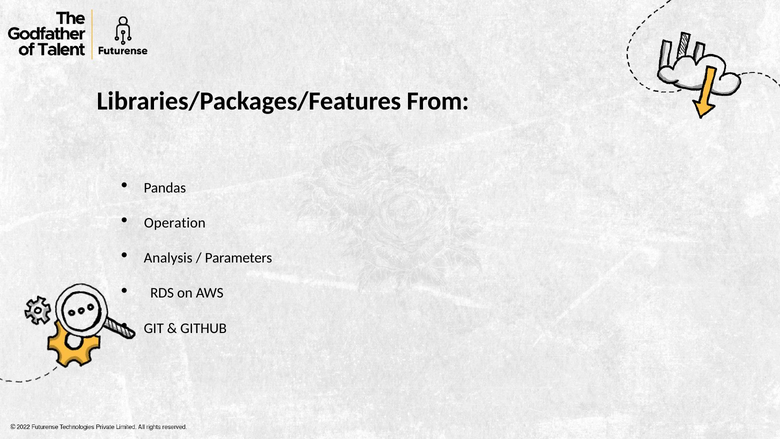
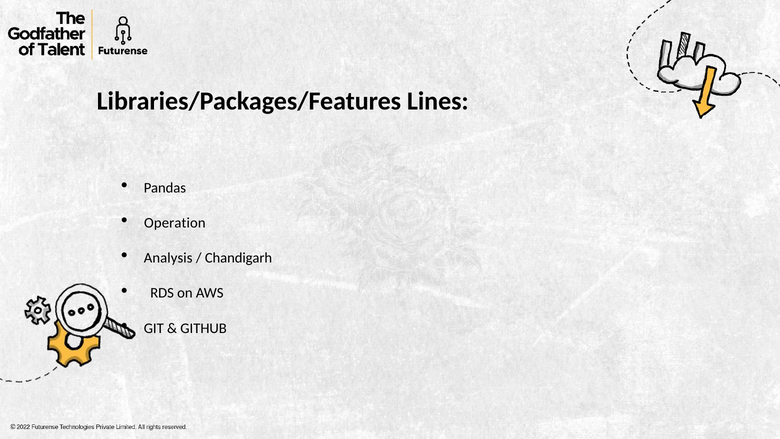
From: From -> Lines (438, 101)
Parameters: Parameters -> Chandigarh (239, 258)
